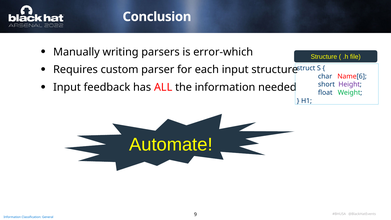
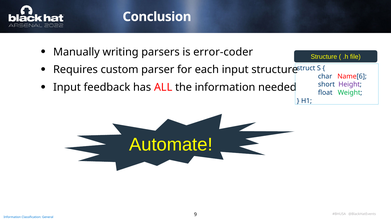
error-which: error-which -> error-coder (223, 52)
